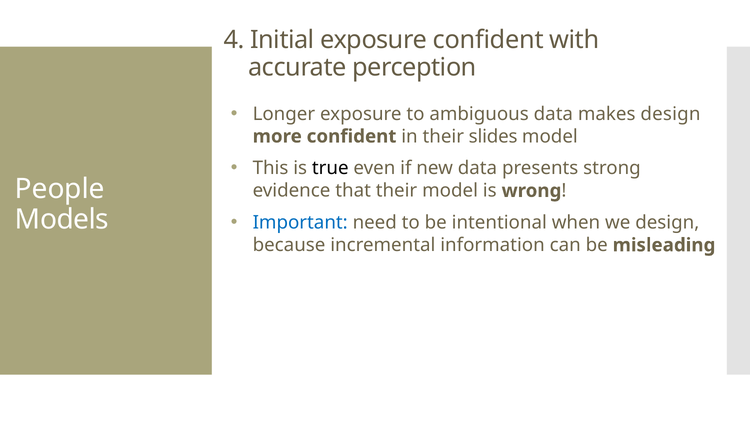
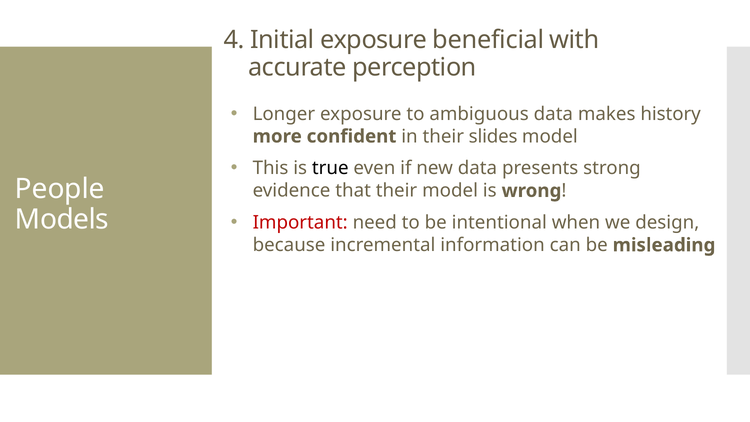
exposure confident: confident -> beneficial (488, 40)
makes design: design -> history (671, 114)
Important colour: blue -> red (300, 223)
